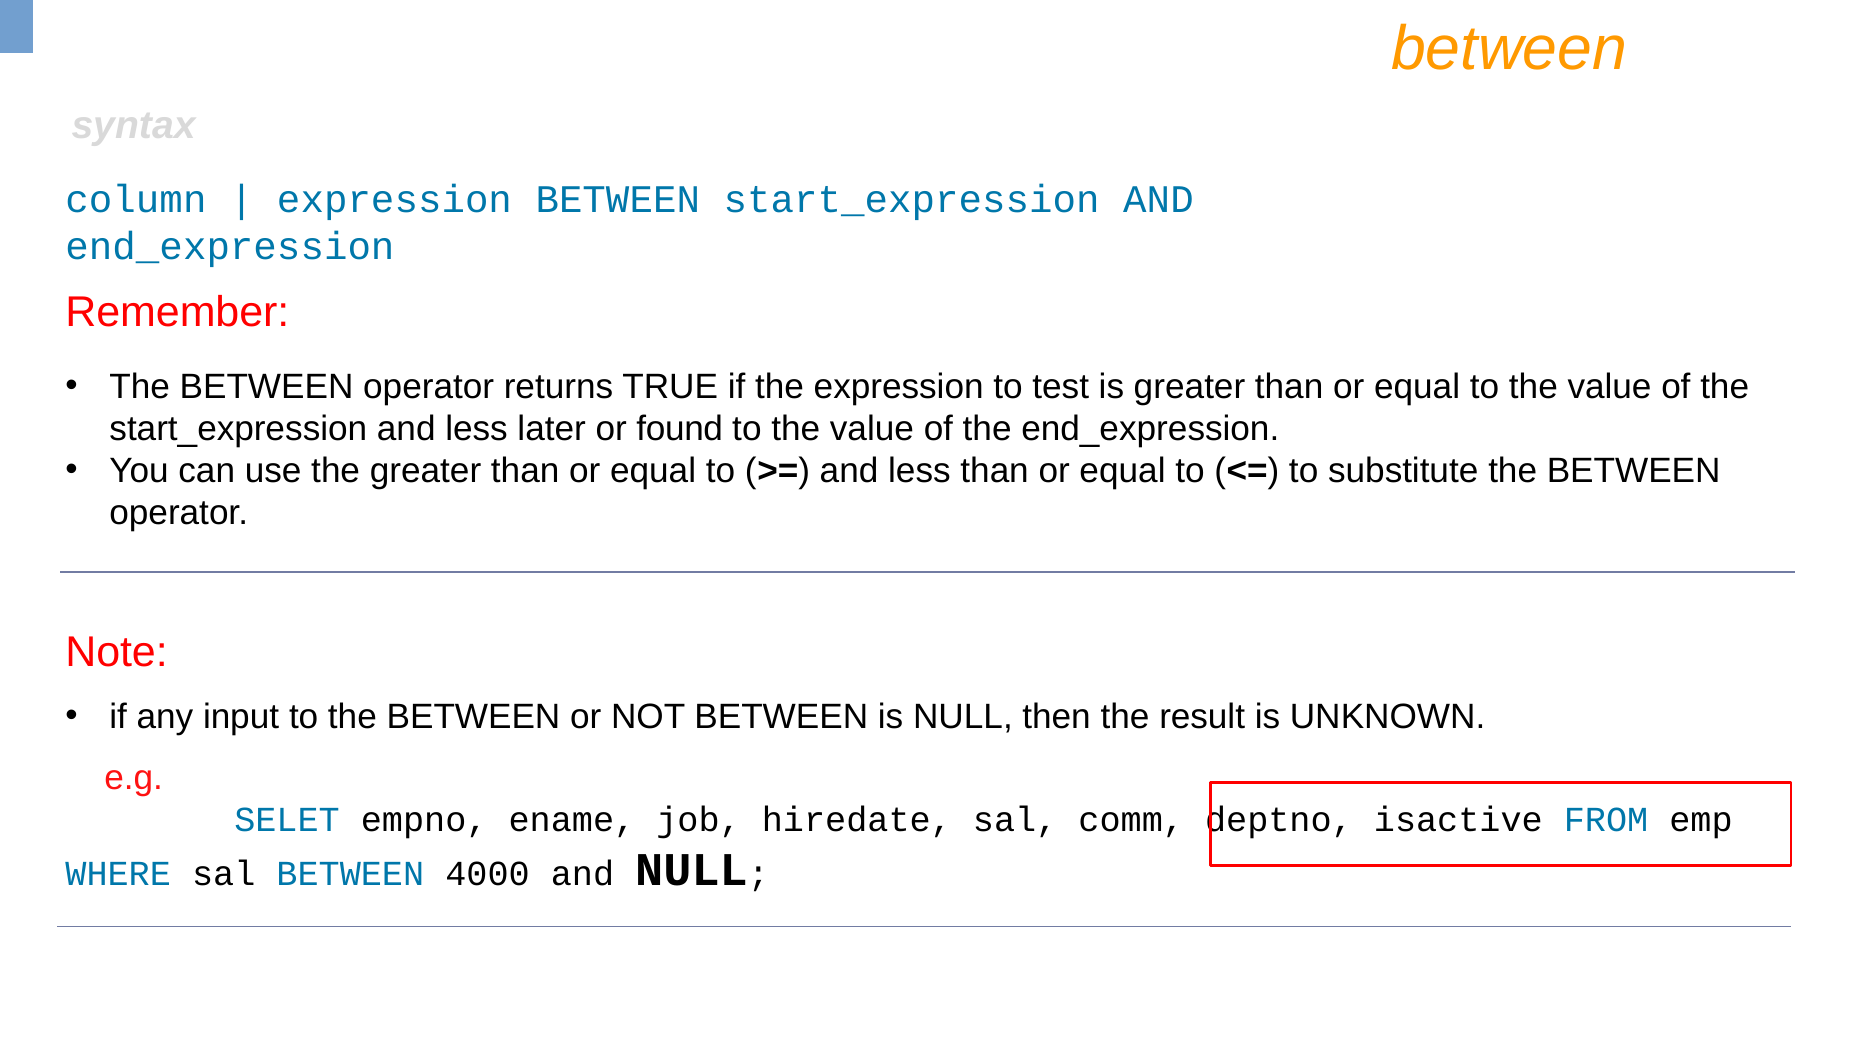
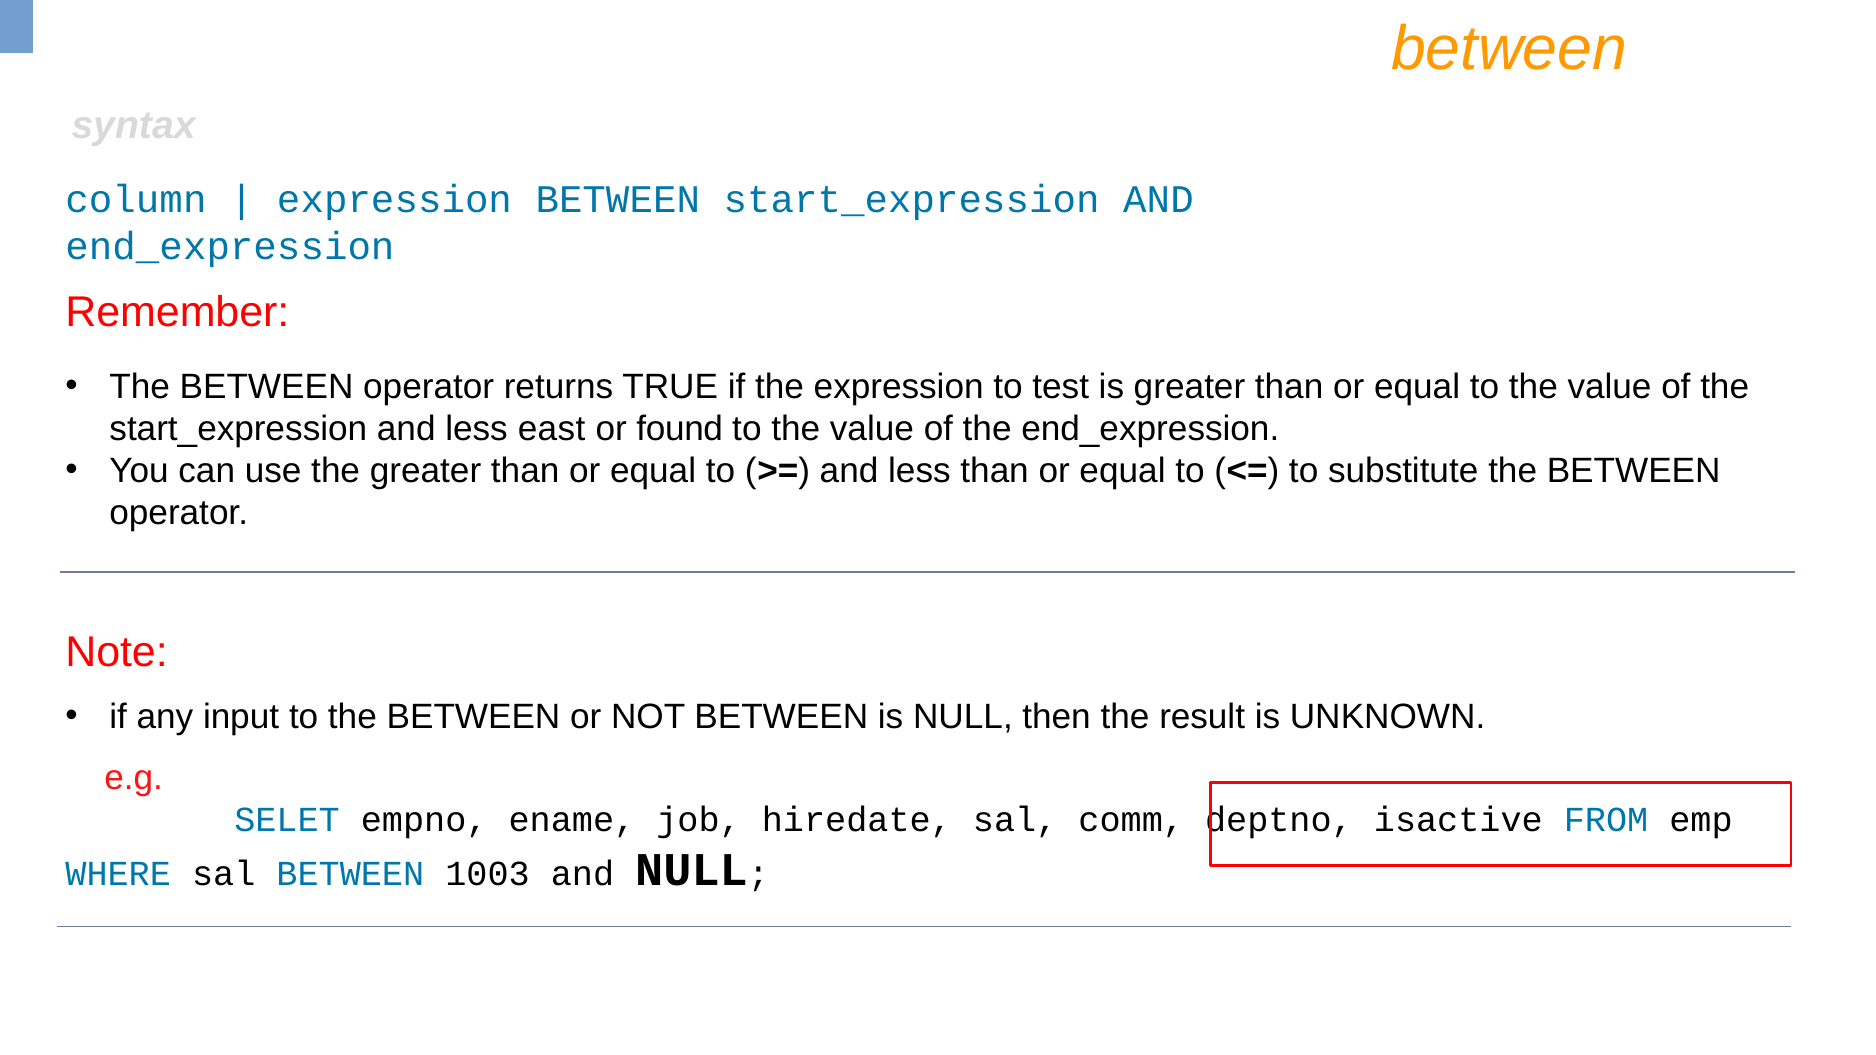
later: later -> east (552, 429)
4000: 4000 -> 1003 (488, 874)
